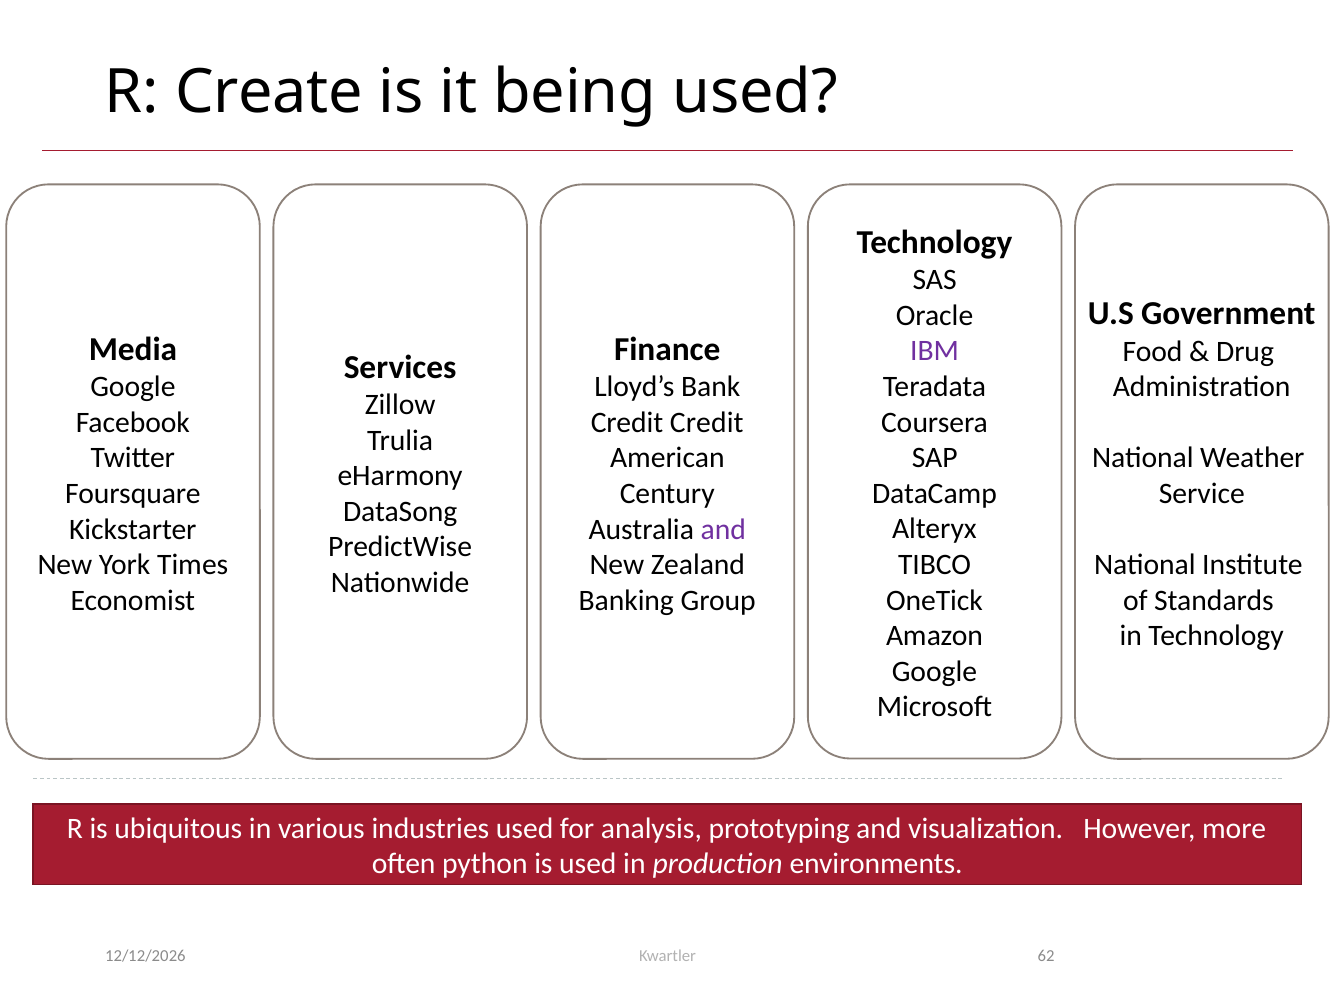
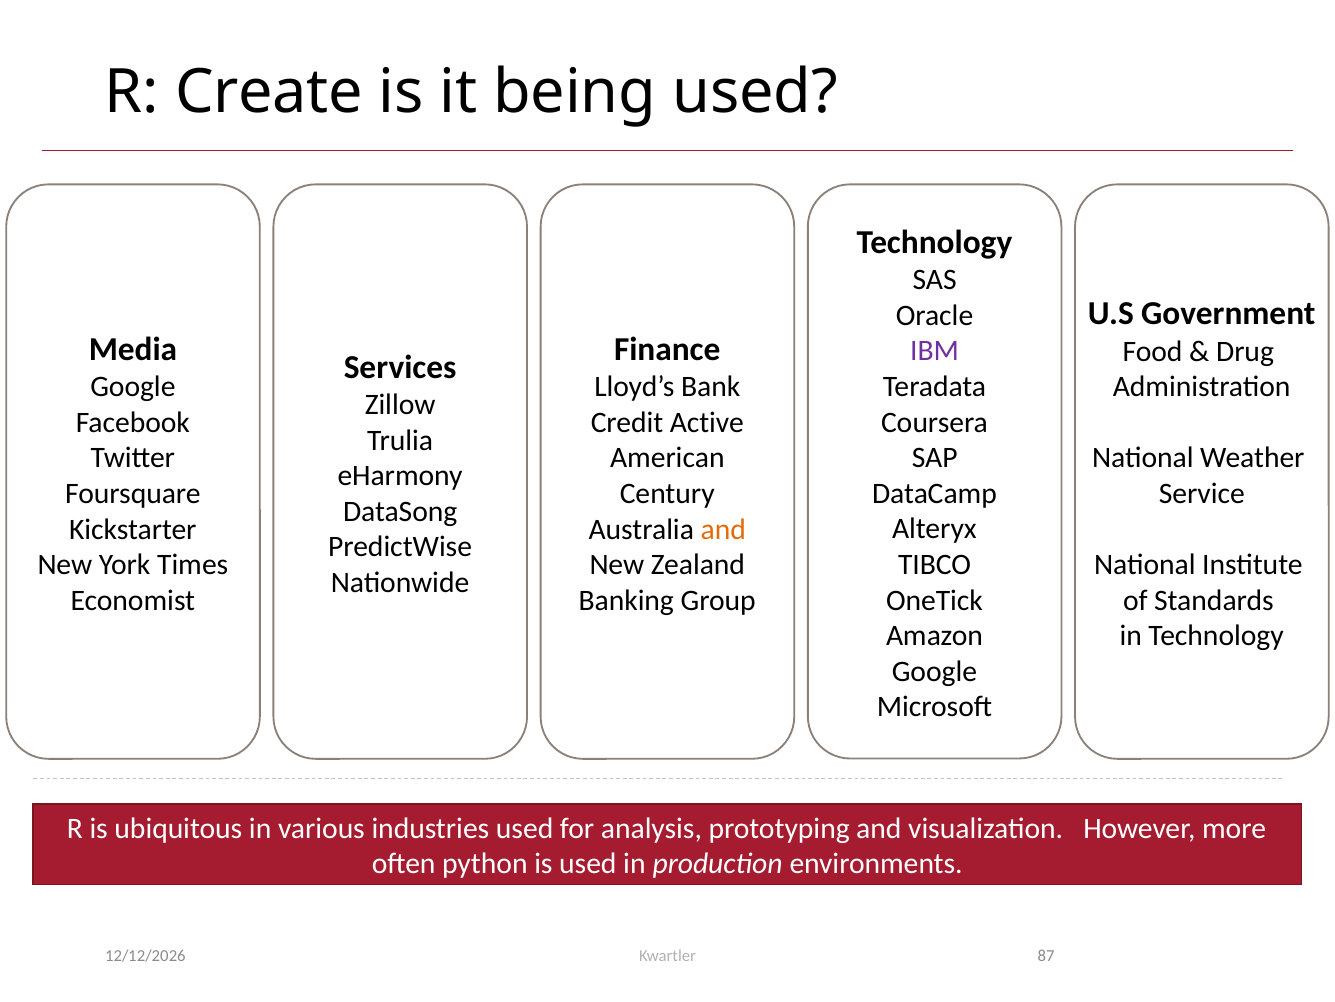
Credit Credit: Credit -> Active (707, 422)
and colour: purple -> orange (723, 529)
62: 62 -> 87 (1046, 956)
